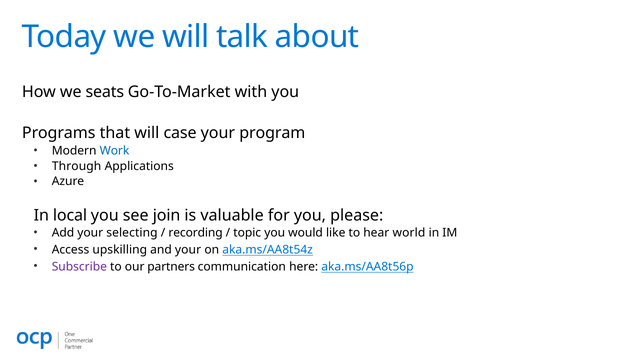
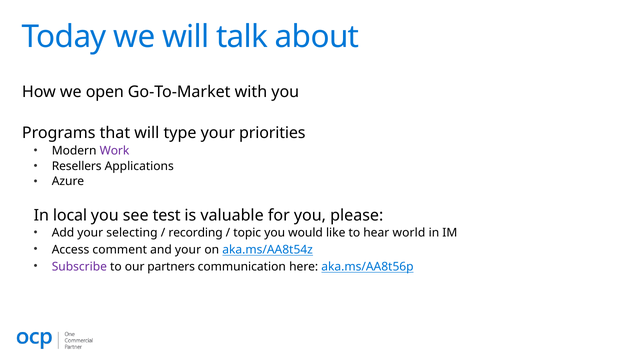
seats: seats -> open (105, 92)
case: case -> type (180, 133)
program: program -> priorities (272, 133)
Work colour: blue -> purple (114, 151)
Through: Through -> Resellers (77, 166)
join: join -> test (167, 215)
upskilling: upskilling -> comment (120, 250)
